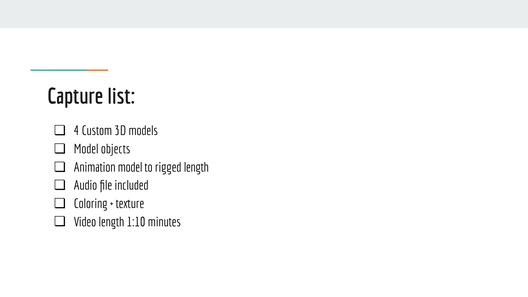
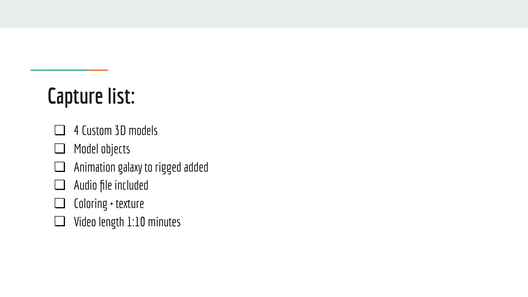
Animation model: model -> galaxy (130, 167)
rigged length: length -> added (196, 167)
